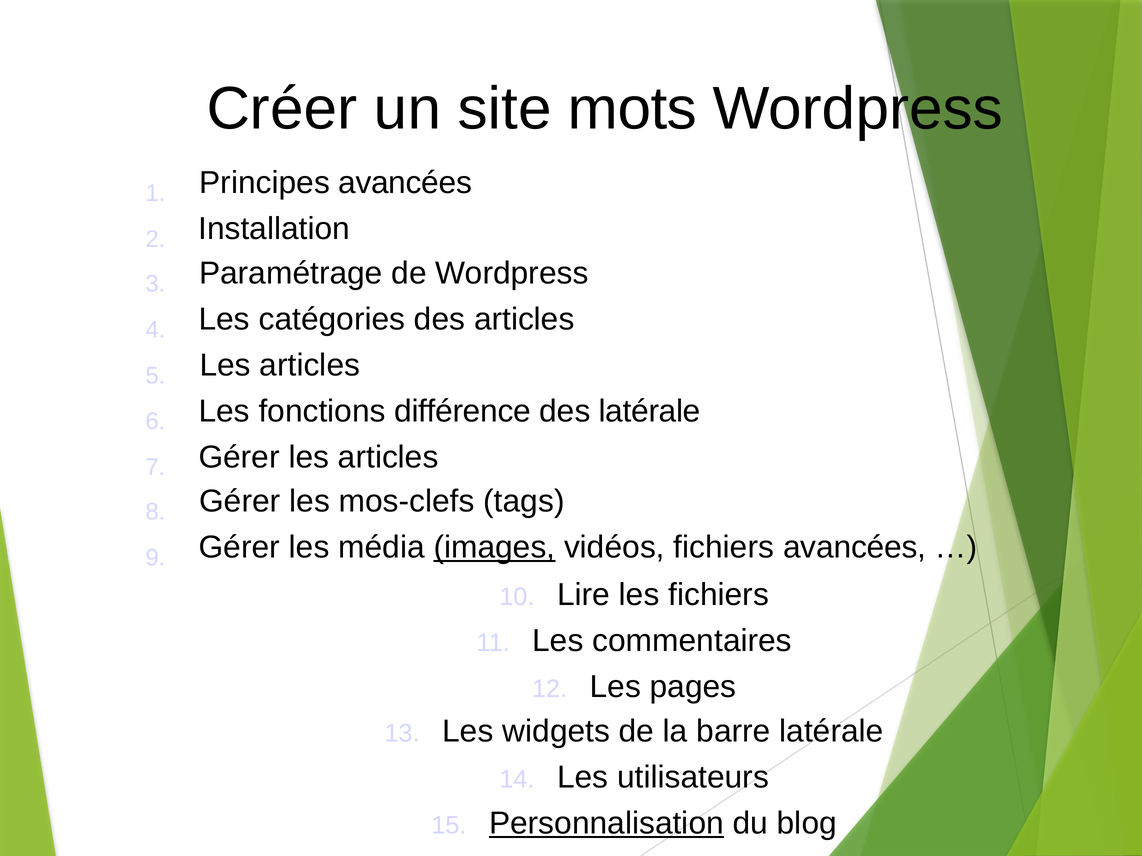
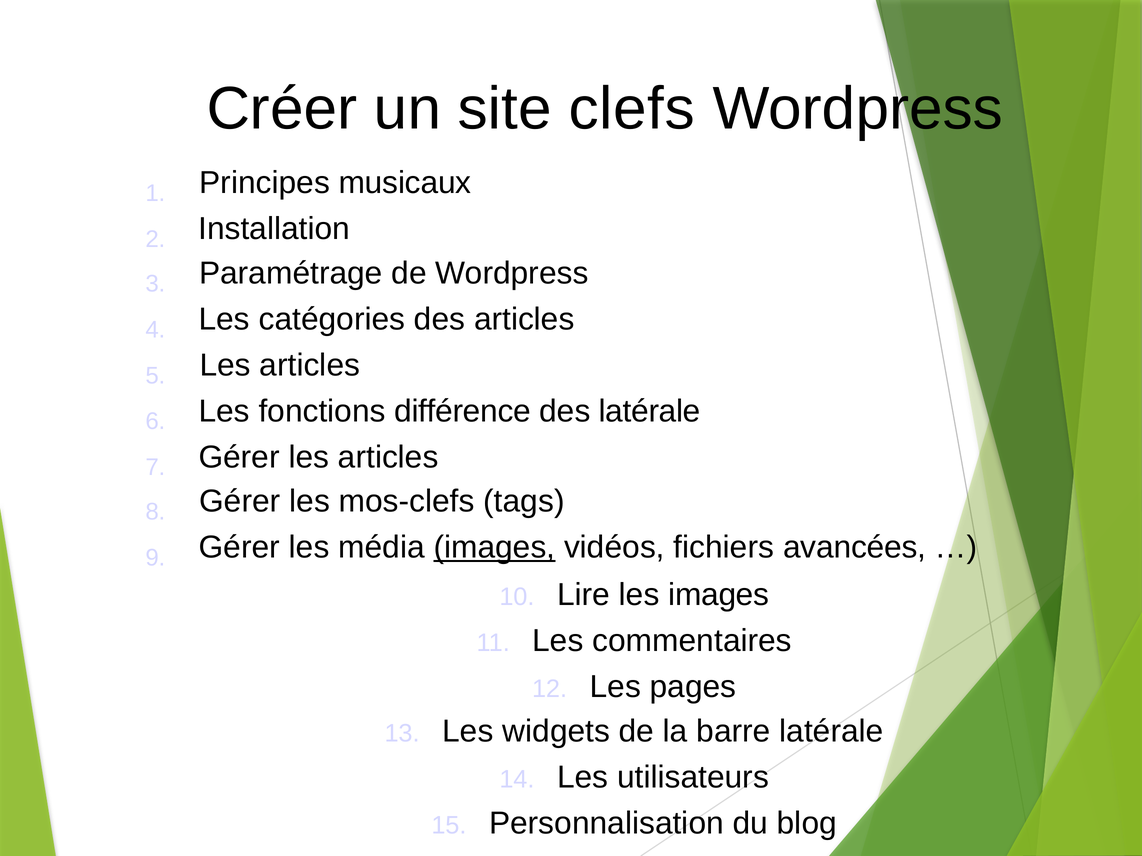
mots: mots -> clefs (632, 109)
Principes avancées: avancées -> musicaux (405, 183)
les fichiers: fichiers -> images (719, 595)
Personnalisation underline: present -> none (606, 824)
